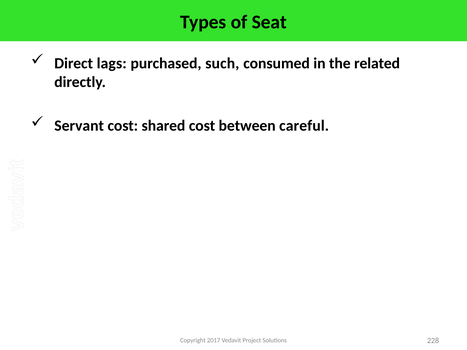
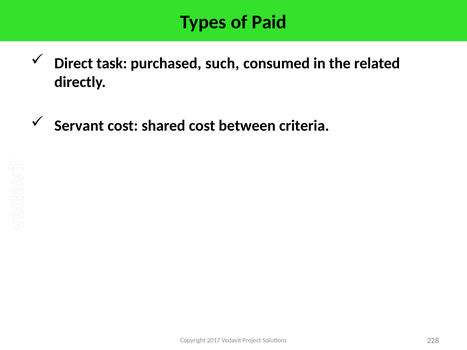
Seat: Seat -> Paid (269, 22)
lags: lags -> task (112, 63)
careful: careful -> criteria (304, 126)
